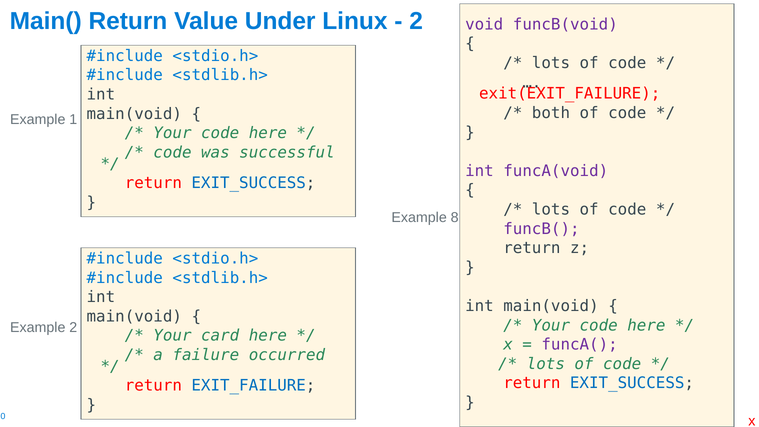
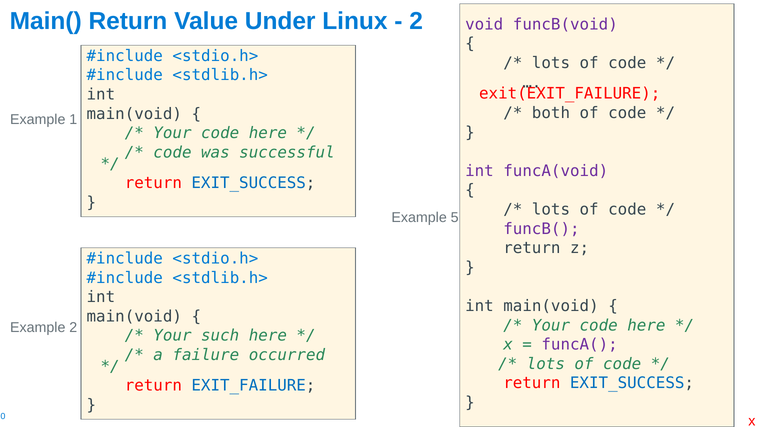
8: 8 -> 5 (455, 218)
card: card -> such (220, 336)
